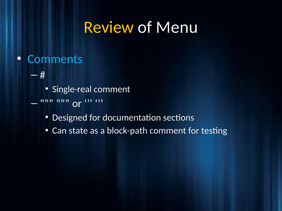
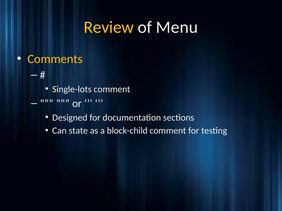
Comments colour: light blue -> yellow (55, 59)
Single-real: Single-real -> Single-lots (72, 89)
block-path: block-path -> block-child (127, 131)
